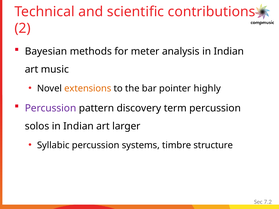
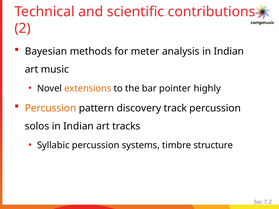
Percussion colour: purple -> orange (51, 108)
term: term -> track (175, 108)
larger: larger -> tracks (126, 126)
